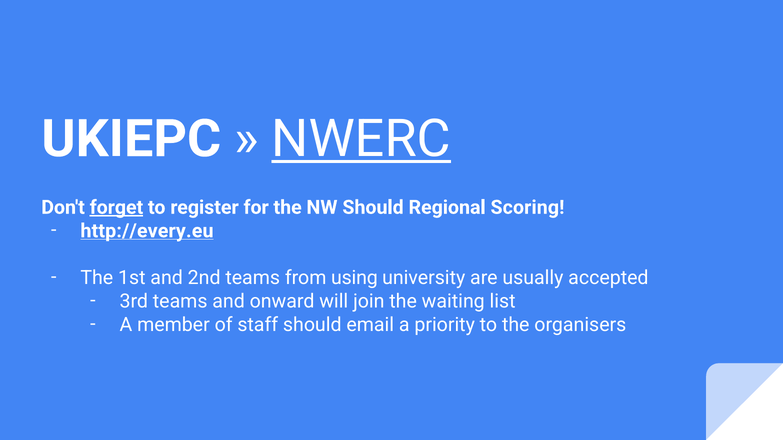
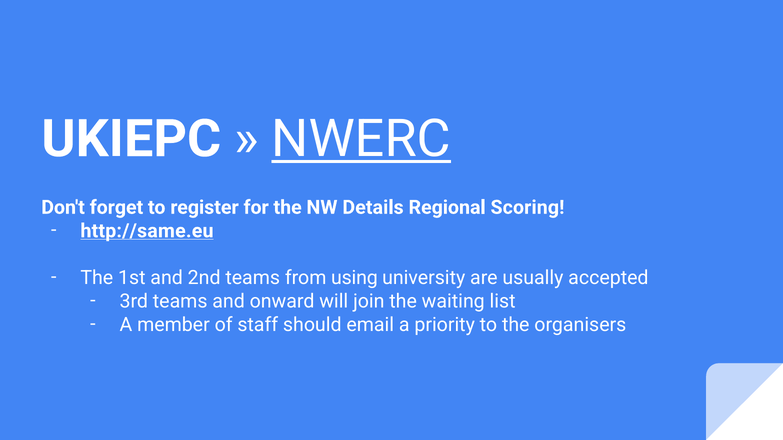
forget underline: present -> none (116, 208)
NW Should: Should -> Details (373, 208)
http://every.eu: http://every.eu -> http://same.eu (147, 231)
